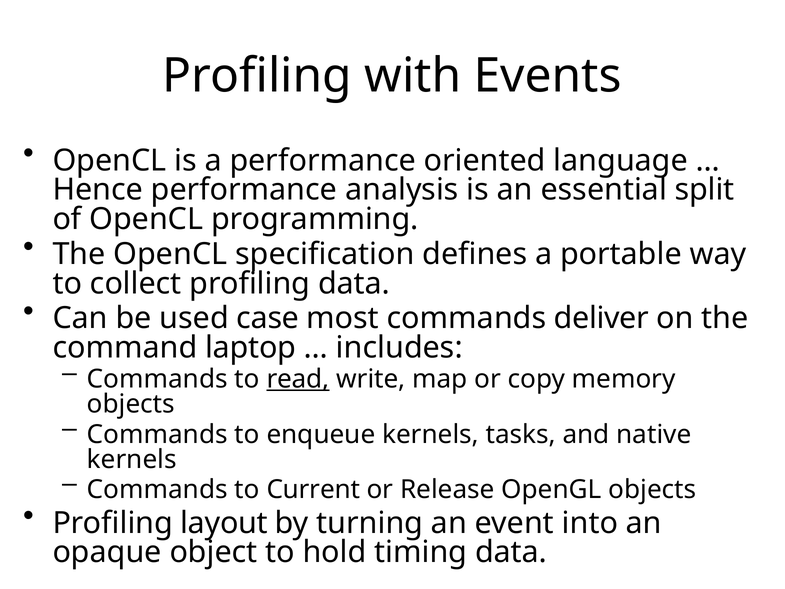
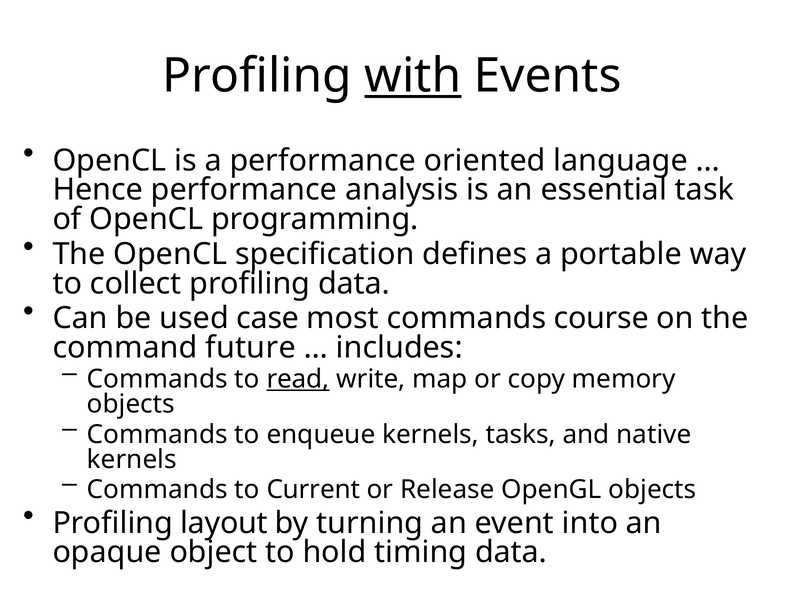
with underline: none -> present (413, 76)
split: split -> task (705, 190)
deliver: deliver -> course (601, 318)
laptop: laptop -> future (250, 348)
